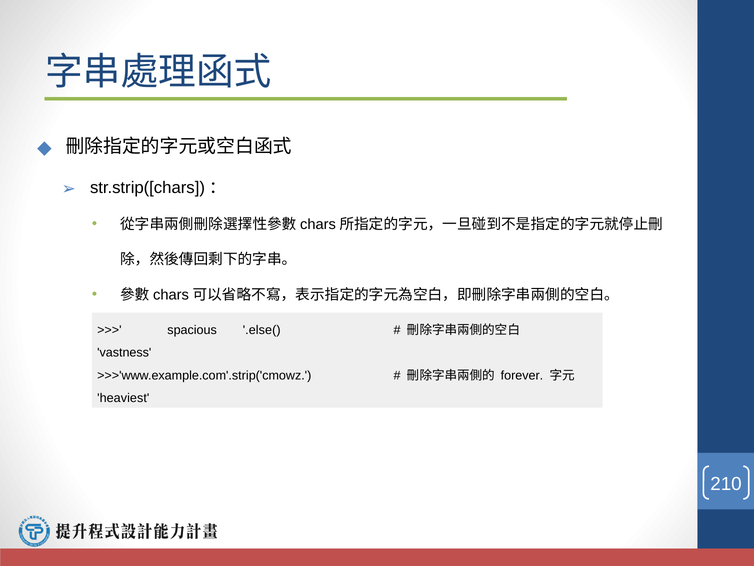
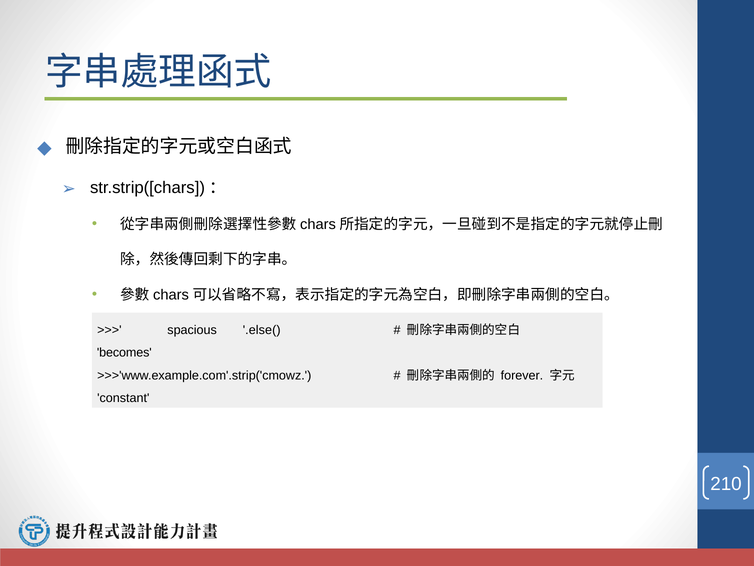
vastness: vastness -> becomes (124, 352)
heaviest: heaviest -> constant (123, 398)
